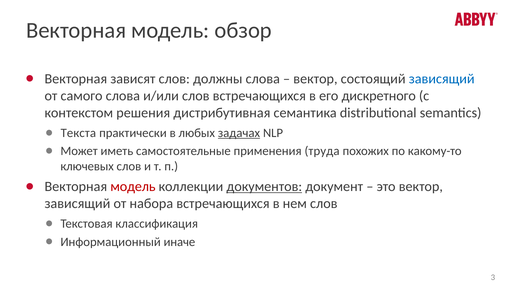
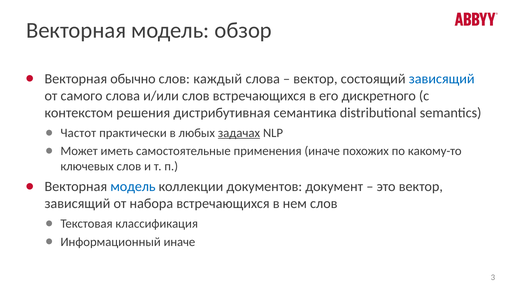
зависят: зависят -> обычно (133, 79)
должны: должны -> каждый (218, 79)
Текста: Текста -> Частот (78, 133)
применения труда: труда -> иначе (322, 151)
модель colour: red -> blue (133, 187)
документов underline: present -> none (264, 187)
